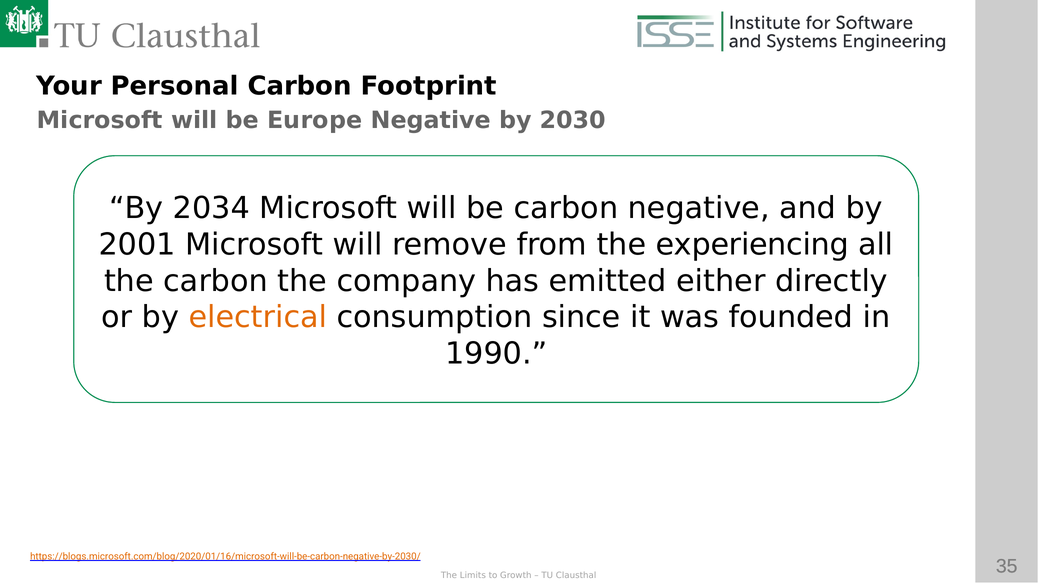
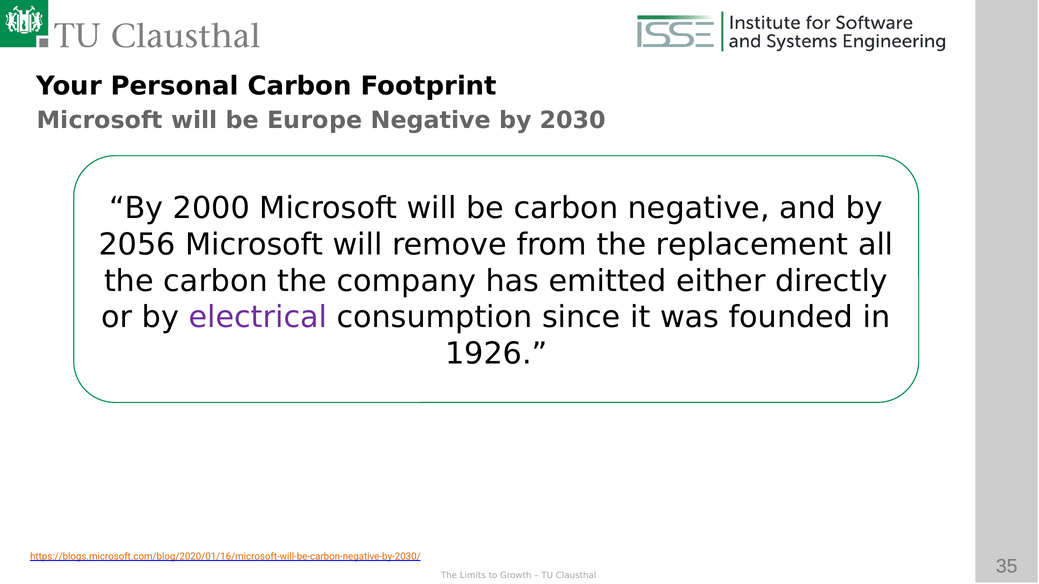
2034: 2034 -> 2000 (211, 209)
2001: 2001 -> 2056 (137, 245)
experiencing: experiencing -> replacement (752, 245)
electrical colour: orange -> purple (258, 318)
1990: 1990 -> 1926 (496, 354)
